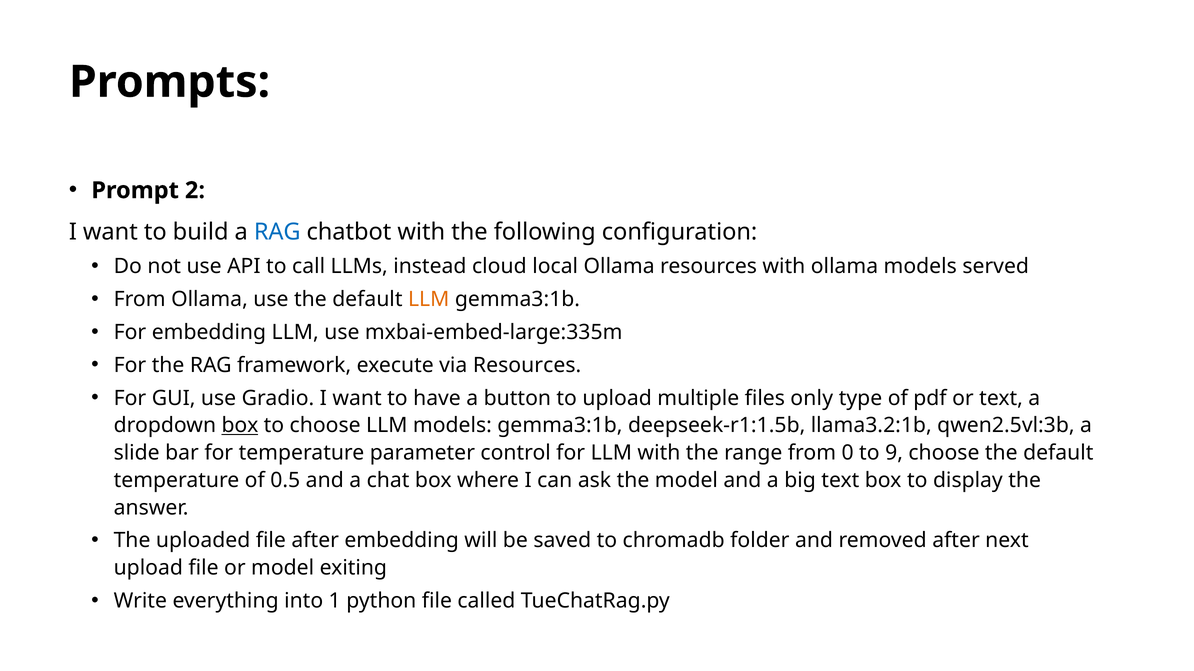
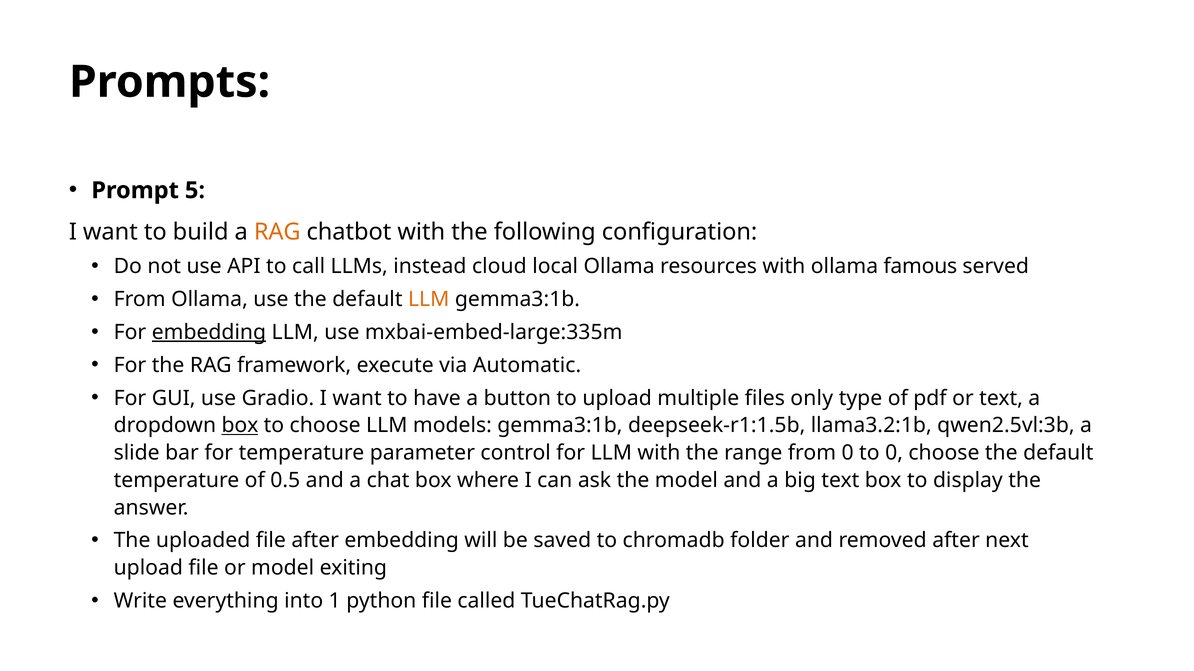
2: 2 -> 5 (195, 191)
RAG colour: blue -> orange (277, 232)
ollama models: models -> famous (920, 267)
embedding underline: none -> present (209, 333)
via Resources: Resources -> Automatic (527, 365)
to 9: 9 -> 0 (894, 453)
